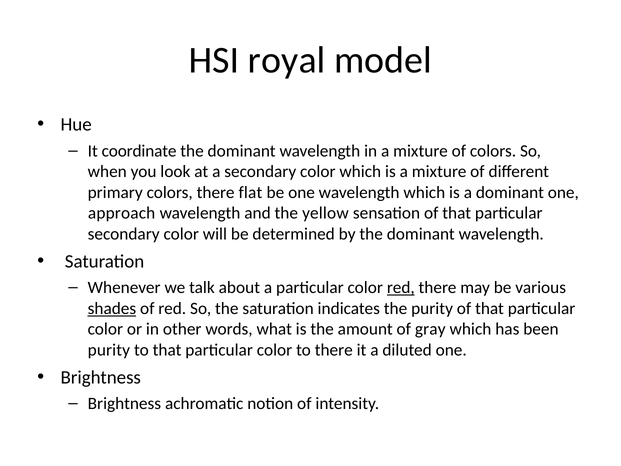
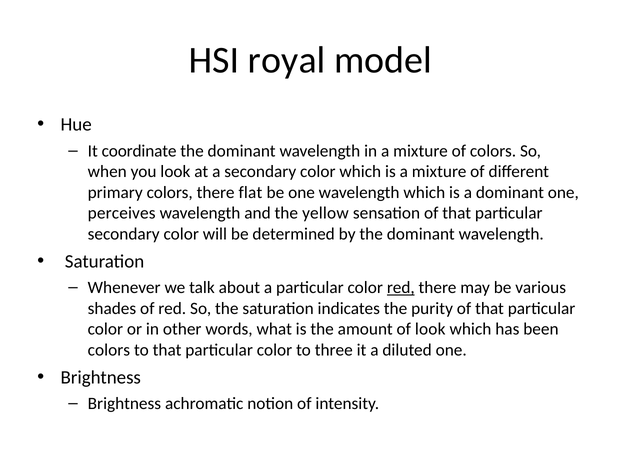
approach: approach -> perceives (122, 213)
shades underline: present -> none (112, 308)
of gray: gray -> look (430, 329)
purity: purity -> colors (109, 350)
to there: there -> three (334, 350)
